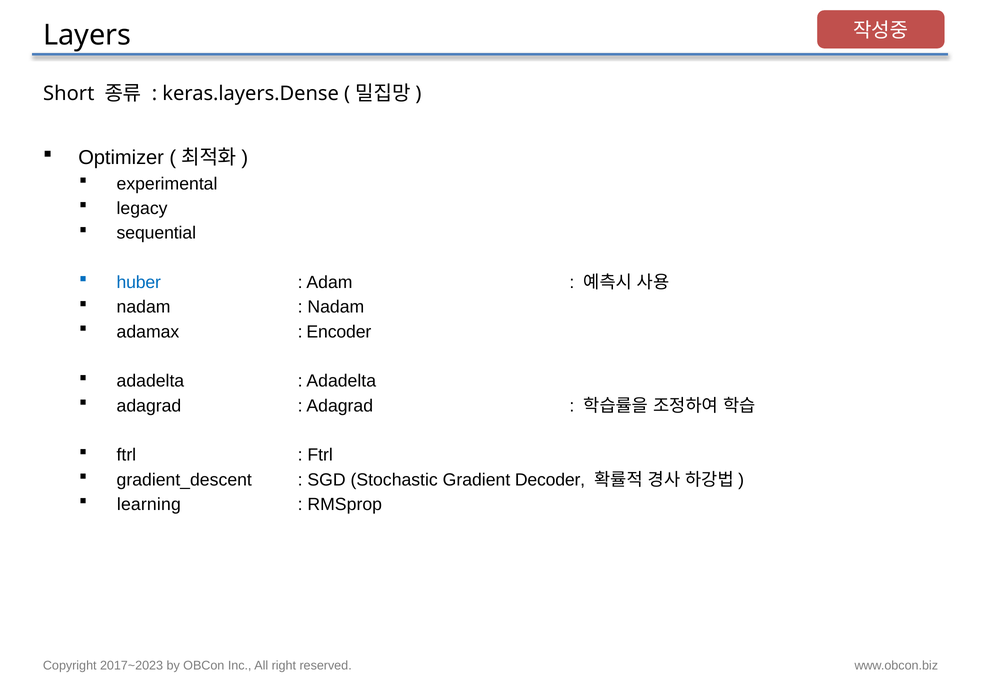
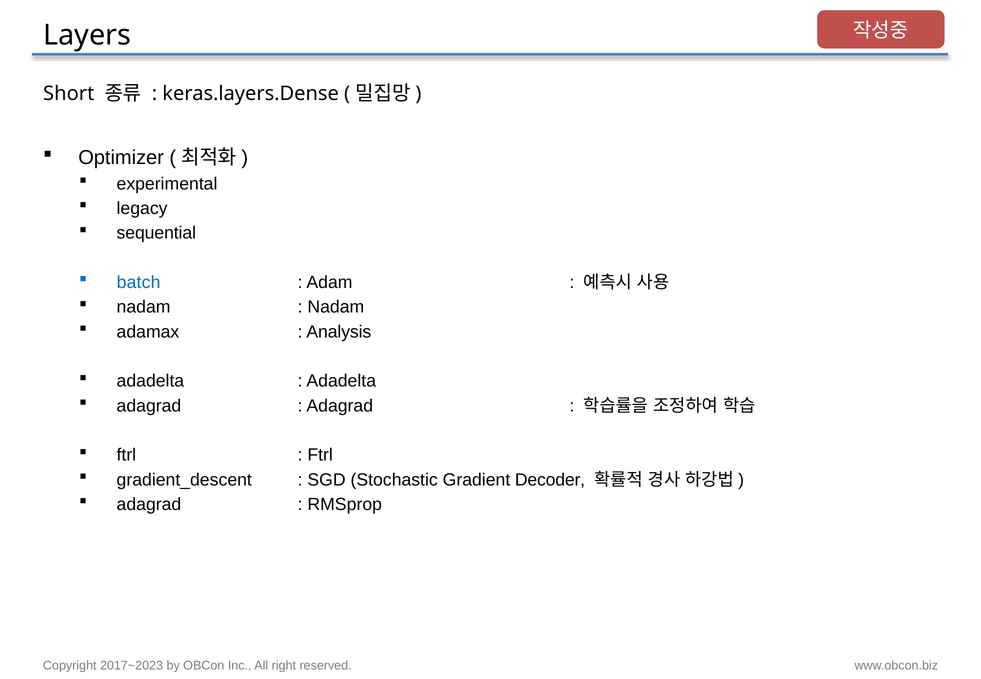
huber: huber -> batch (139, 282)
Encoder: Encoder -> Analysis (339, 332)
learning: learning -> adagrad (149, 505)
